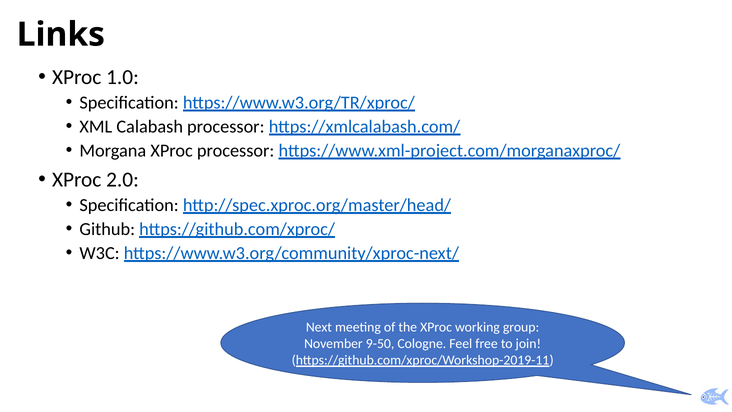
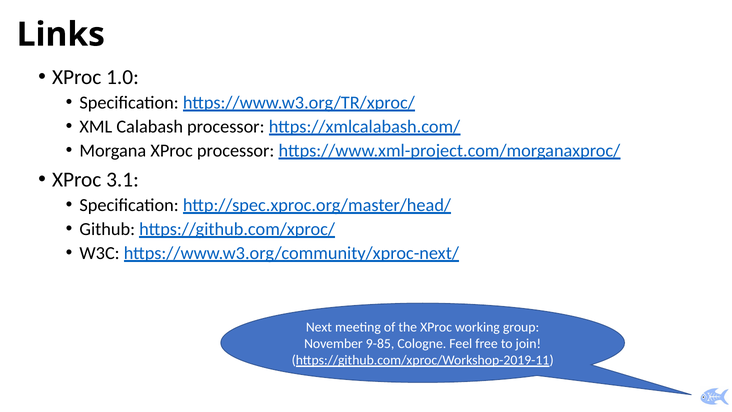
2.0: 2.0 -> 3.1 (123, 180)
9-50: 9-50 -> 9-85 (380, 343)
